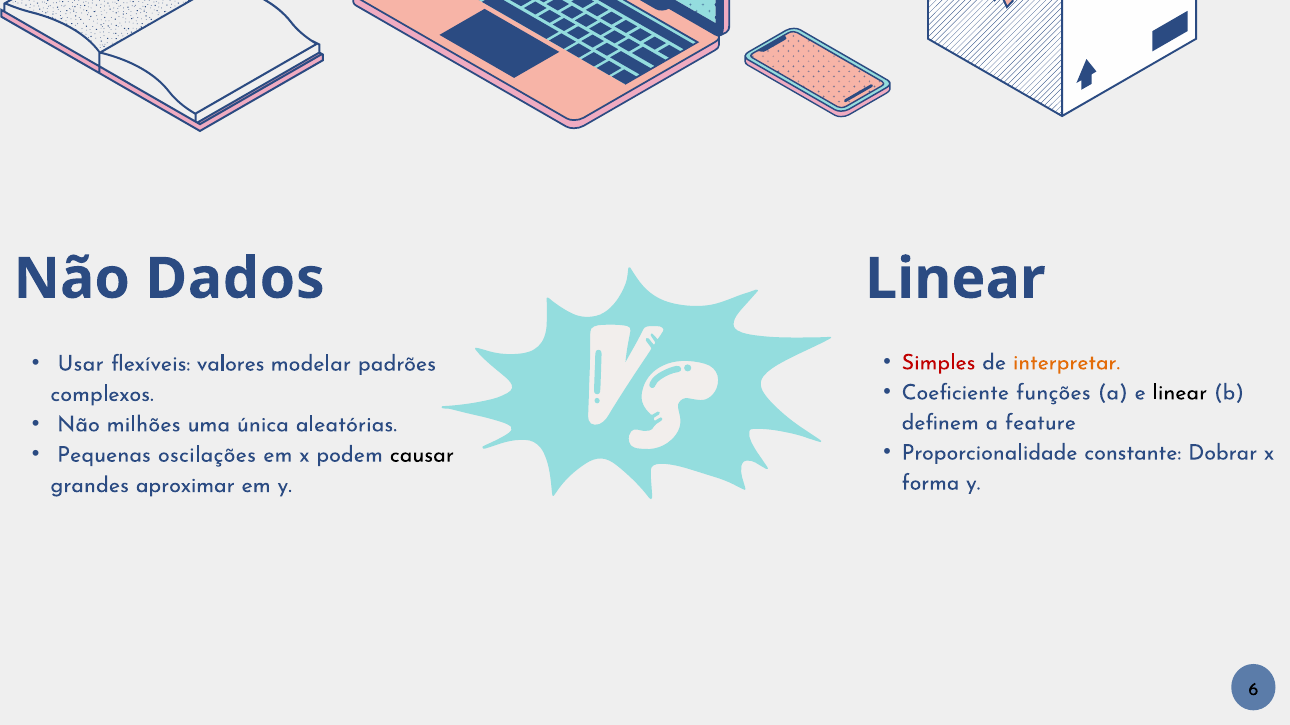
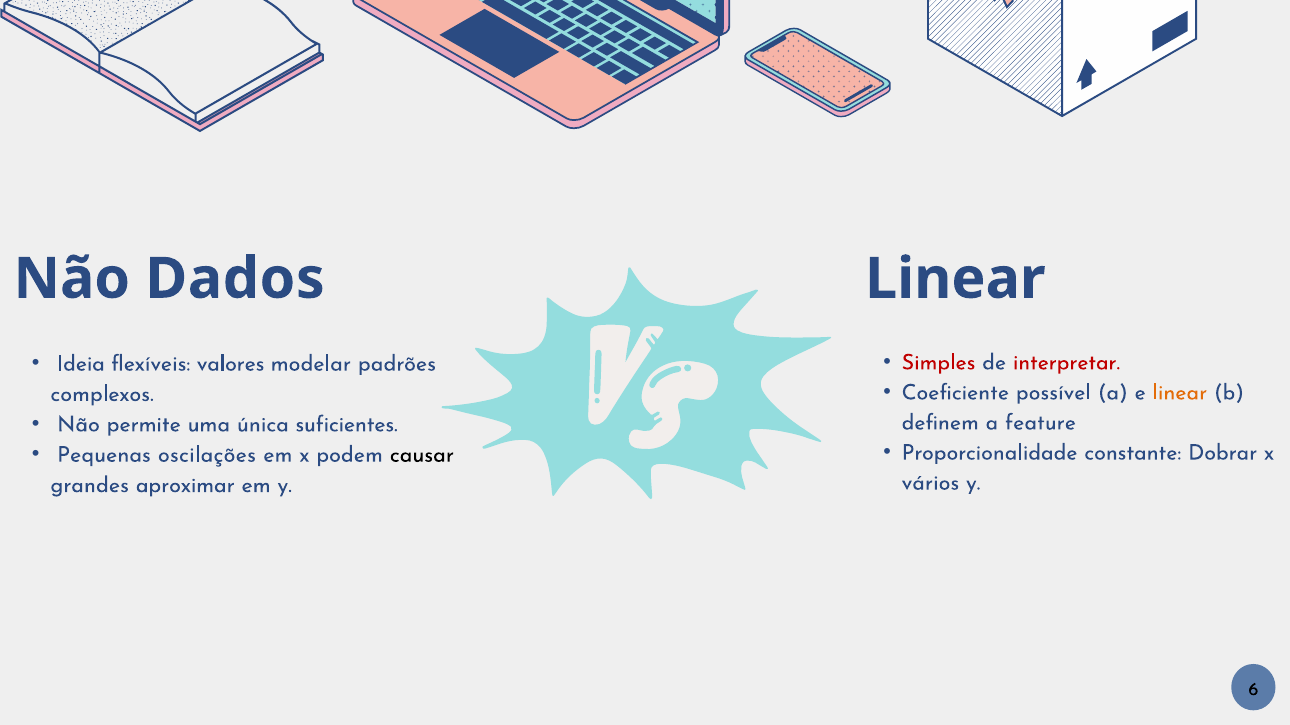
interpretar colour: orange -> red (1067, 363)
Usar: Usar -> Ideia (81, 364)
funções: funções -> possível (1053, 393)
linear colour: black -> orange (1180, 393)
milhões: milhões -> permite (144, 425)
aleatórias: aleatórias -> suficientes (346, 425)
forma: forma -> vários (930, 483)
